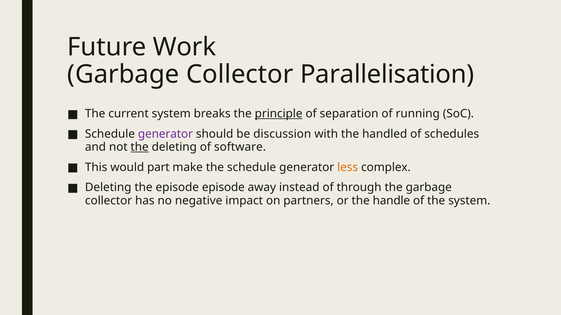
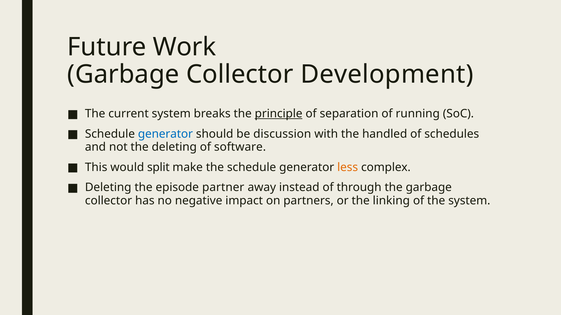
Parallelisation: Parallelisation -> Development (387, 75)
generator colour: purple -> blue (165, 134)
the underline: present -> none (140, 147)
part: part -> split (158, 168)
episode episode: episode -> partner (223, 188)
handle: handle -> linking (391, 201)
